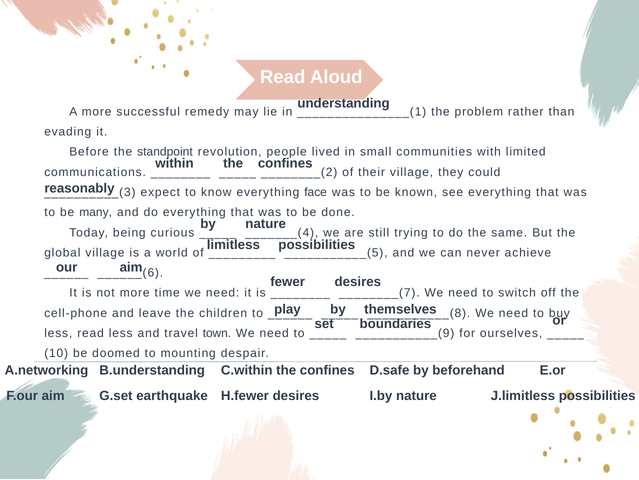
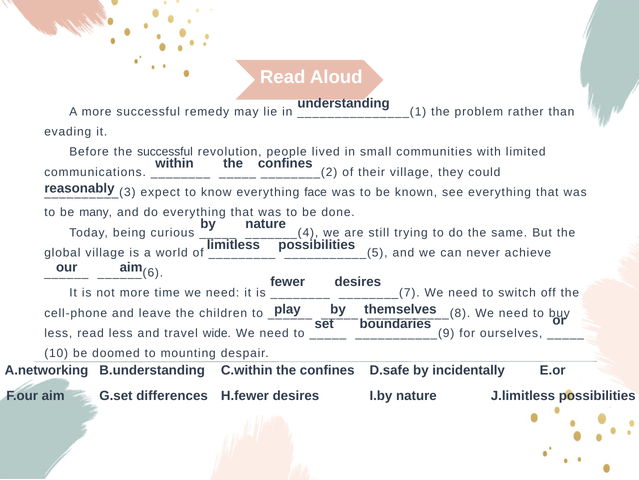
the standpoint: standpoint -> successful (165, 152)
town: town -> wide (217, 333)
beforehand: beforehand -> incidentally (469, 370)
earthquake: earthquake -> differences (172, 395)
